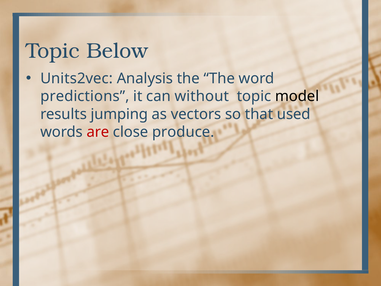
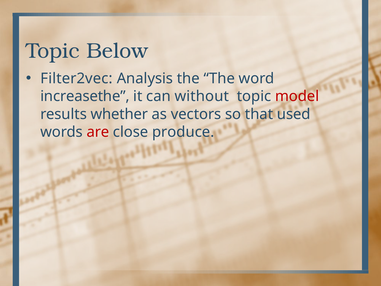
Units2vec: Units2vec -> Filter2vec (77, 78)
predictions: predictions -> increasethe (85, 96)
model colour: black -> red (297, 96)
jumping: jumping -> whether (119, 114)
